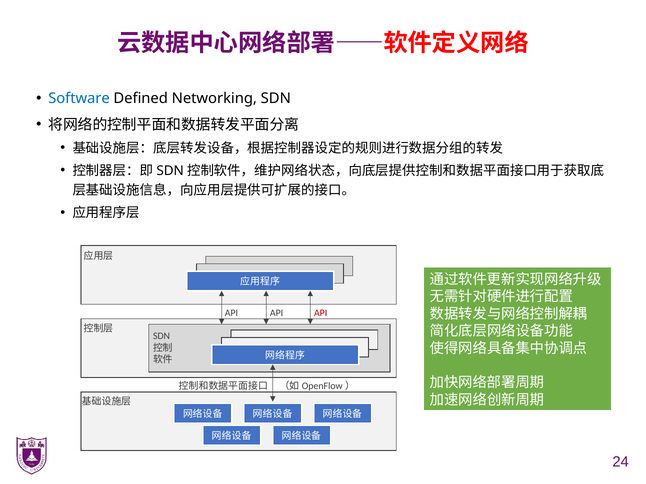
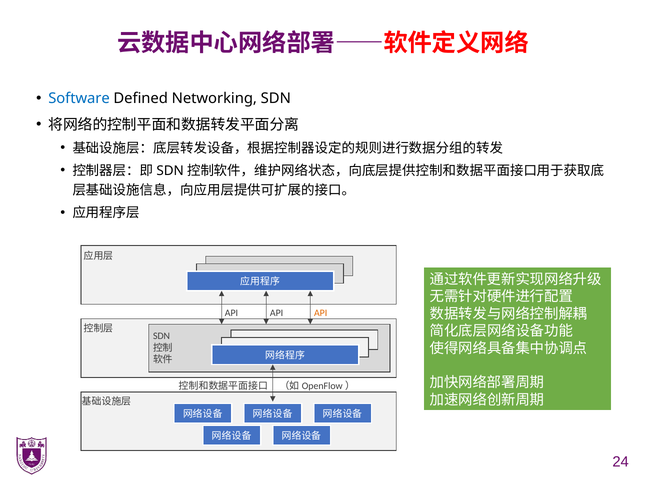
API colour: red -> orange (321, 313)
